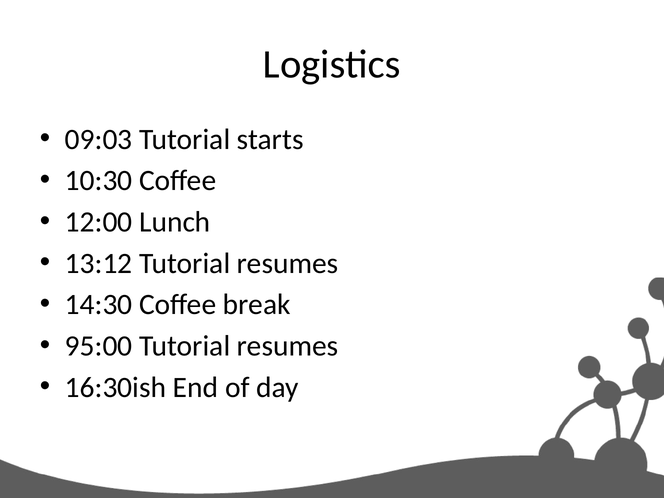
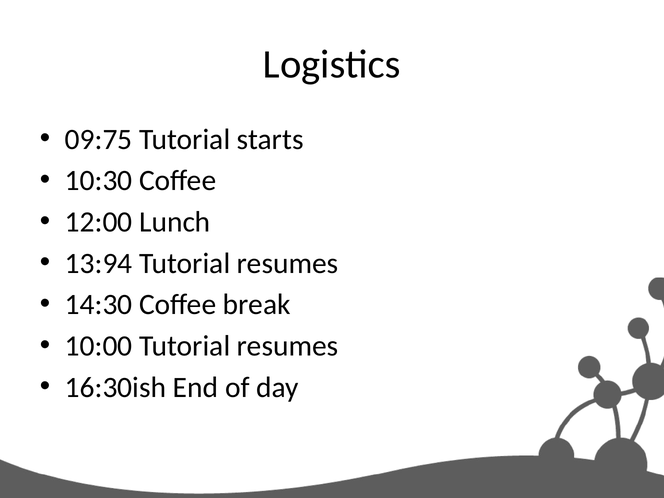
09:03: 09:03 -> 09:75 (99, 139)
13:12: 13:12 -> 13:94 (99, 263)
95:00: 95:00 -> 10:00 (99, 346)
